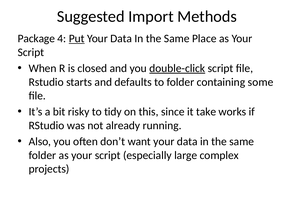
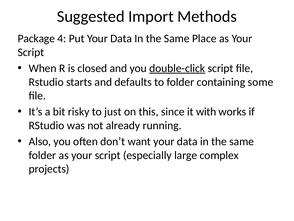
Put underline: present -> none (77, 38)
tidy: tidy -> just (113, 112)
take: take -> with (206, 112)
